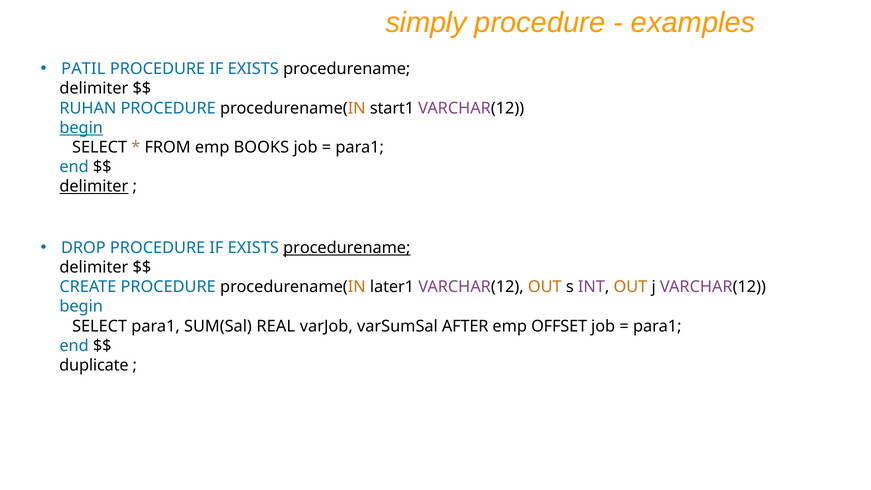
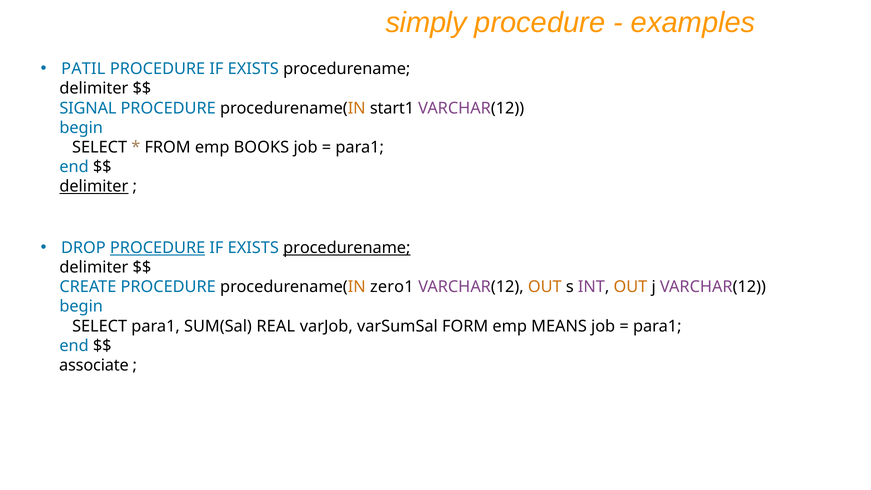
RUHAN: RUHAN -> SIGNAL (88, 108)
begin underline: present -> none (81, 128)
PROCEDURE underline: none -> present (158, 248)
later1: later1 -> zero1 (392, 287)
AFTER: AFTER -> FORM (465, 326)
OFFSET: OFFSET -> MEANS (559, 326)
duplicate: duplicate -> associate (94, 365)
